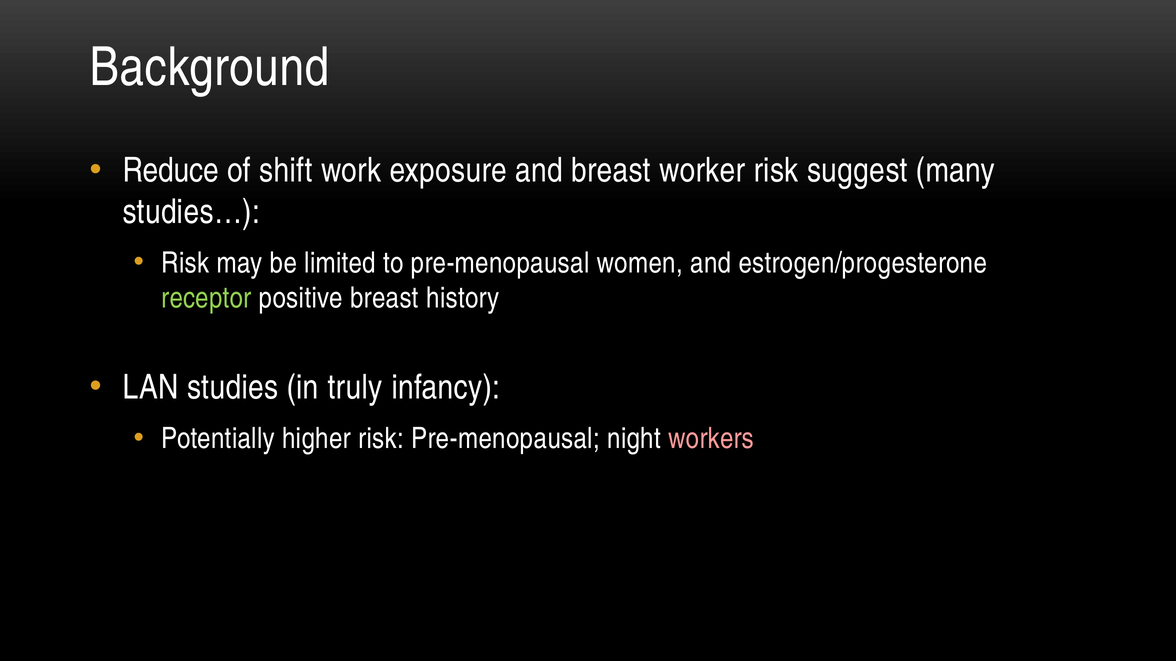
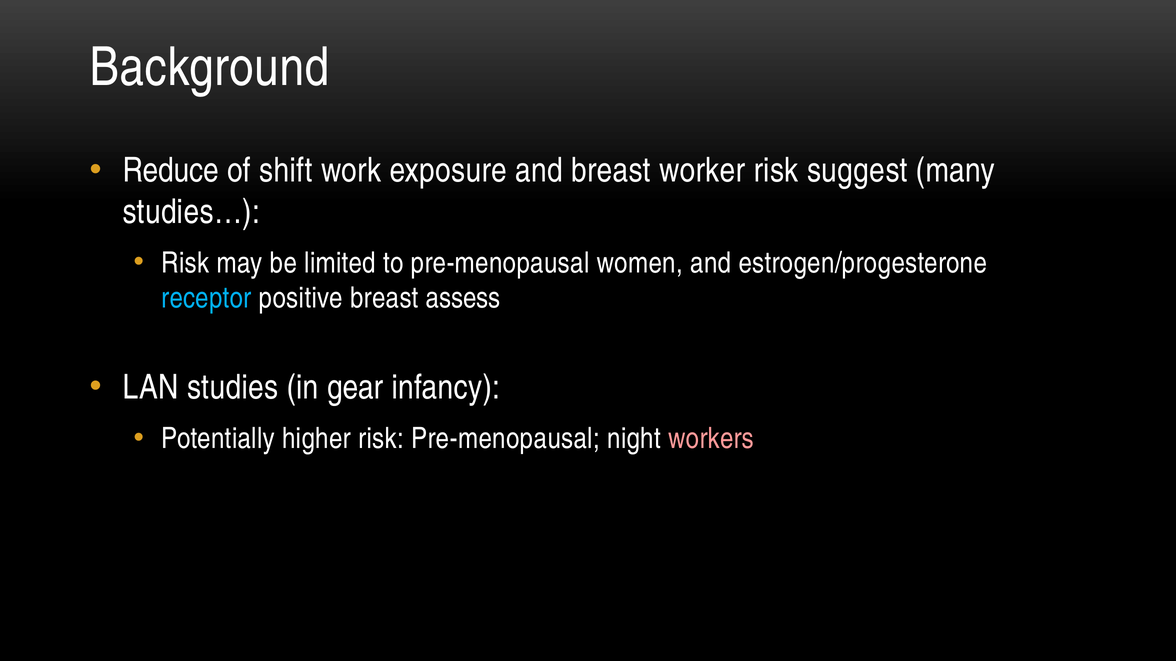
receptor colour: light green -> light blue (206, 298)
history: history -> assess (463, 298)
truly: truly -> gear (355, 388)
